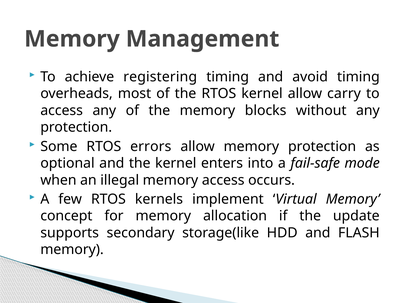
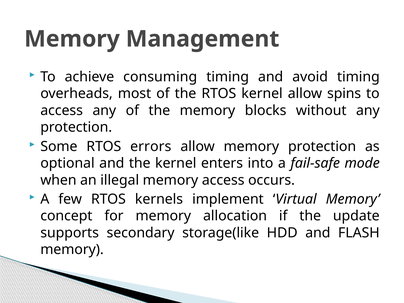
registering: registering -> consuming (160, 77)
carry: carry -> spins (344, 94)
